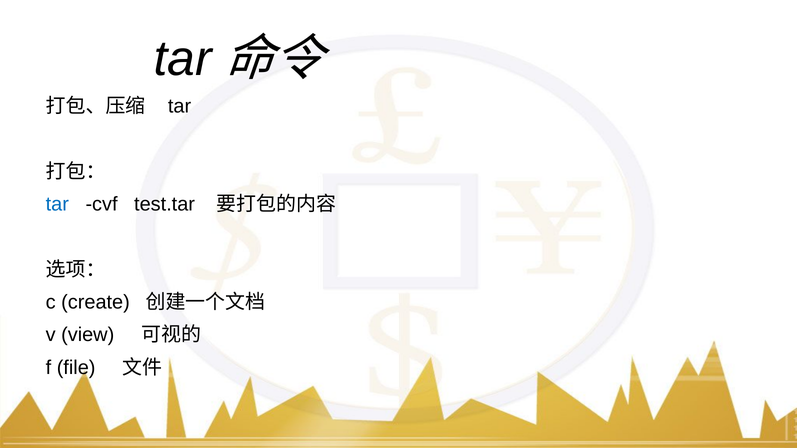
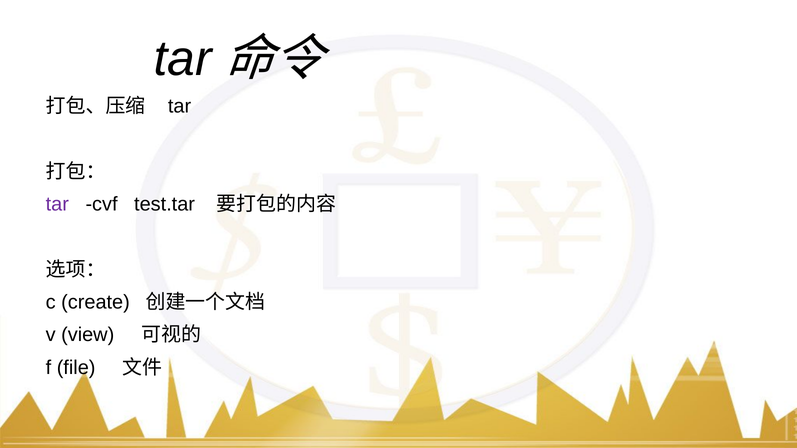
tar colour: blue -> purple (57, 204)
